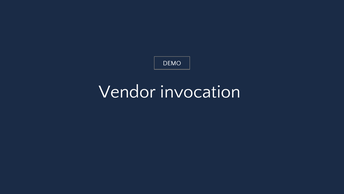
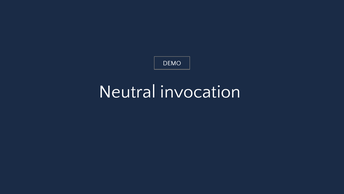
Vendor: Vendor -> Neutral (127, 91)
